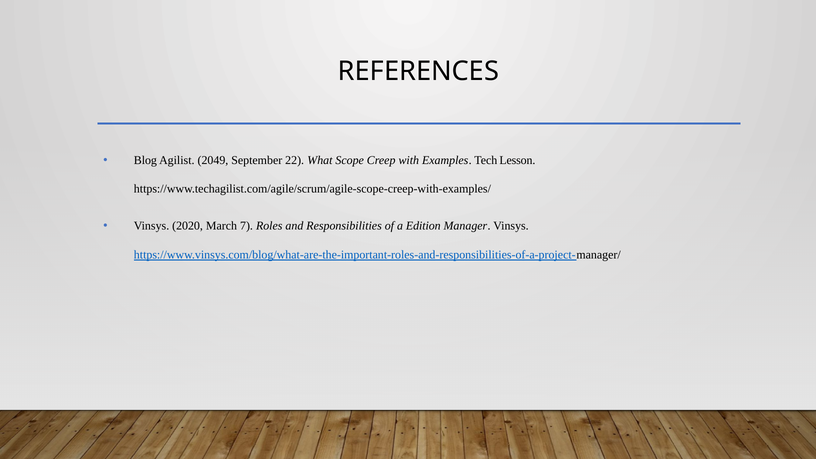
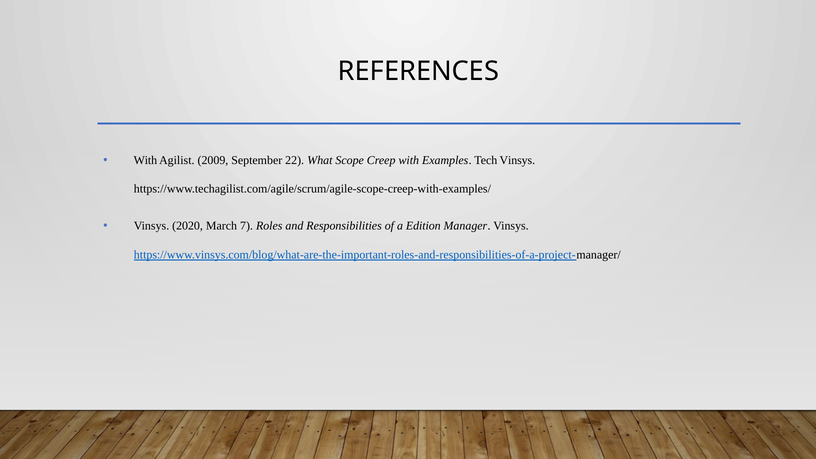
Blog: Blog -> With (145, 160)
2049: 2049 -> 2009 (213, 160)
Tech Lesson: Lesson -> Vinsys (517, 160)
